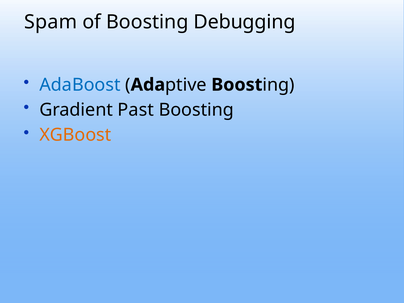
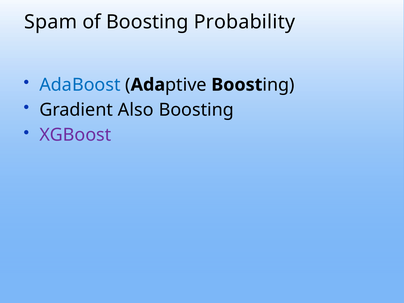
Debugging: Debugging -> Probability (244, 22)
Past: Past -> Also (136, 110)
XGBoost colour: orange -> purple (75, 135)
